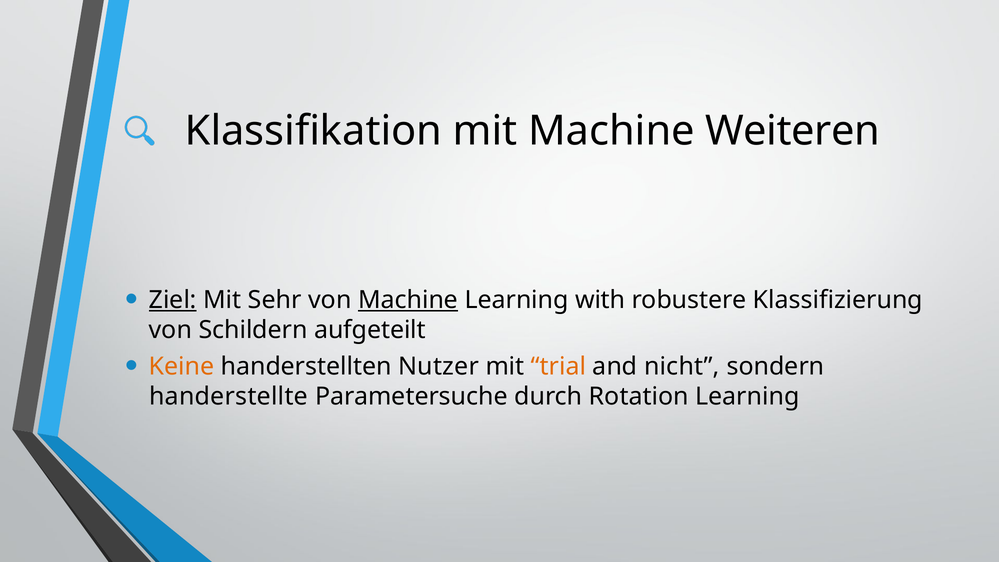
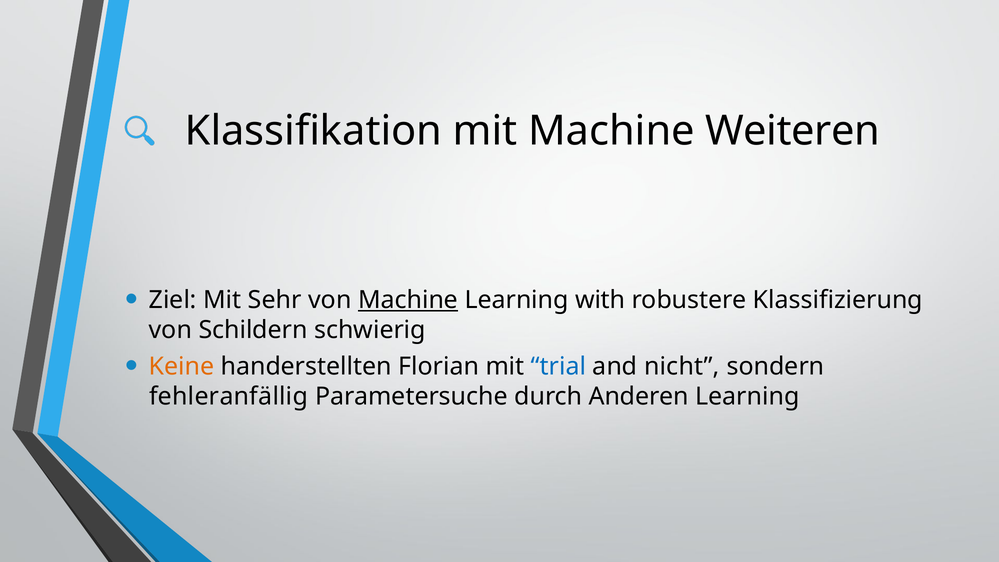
Ziel underline: present -> none (173, 300)
aufgeteilt: aufgeteilt -> schwierig (370, 330)
Nutzer: Nutzer -> Florian (439, 366)
trial colour: orange -> blue (558, 366)
handerstellte: handerstellte -> fehleranfällig (229, 396)
Rotation: Rotation -> Anderen (639, 396)
